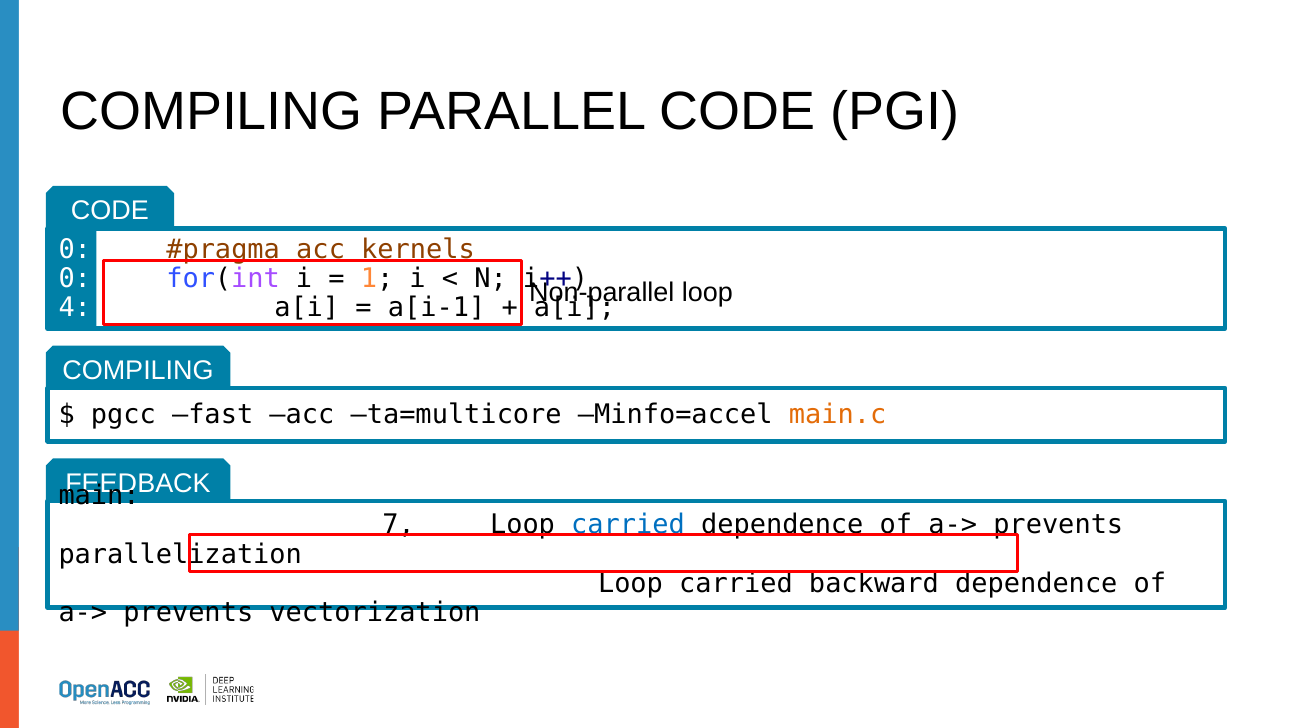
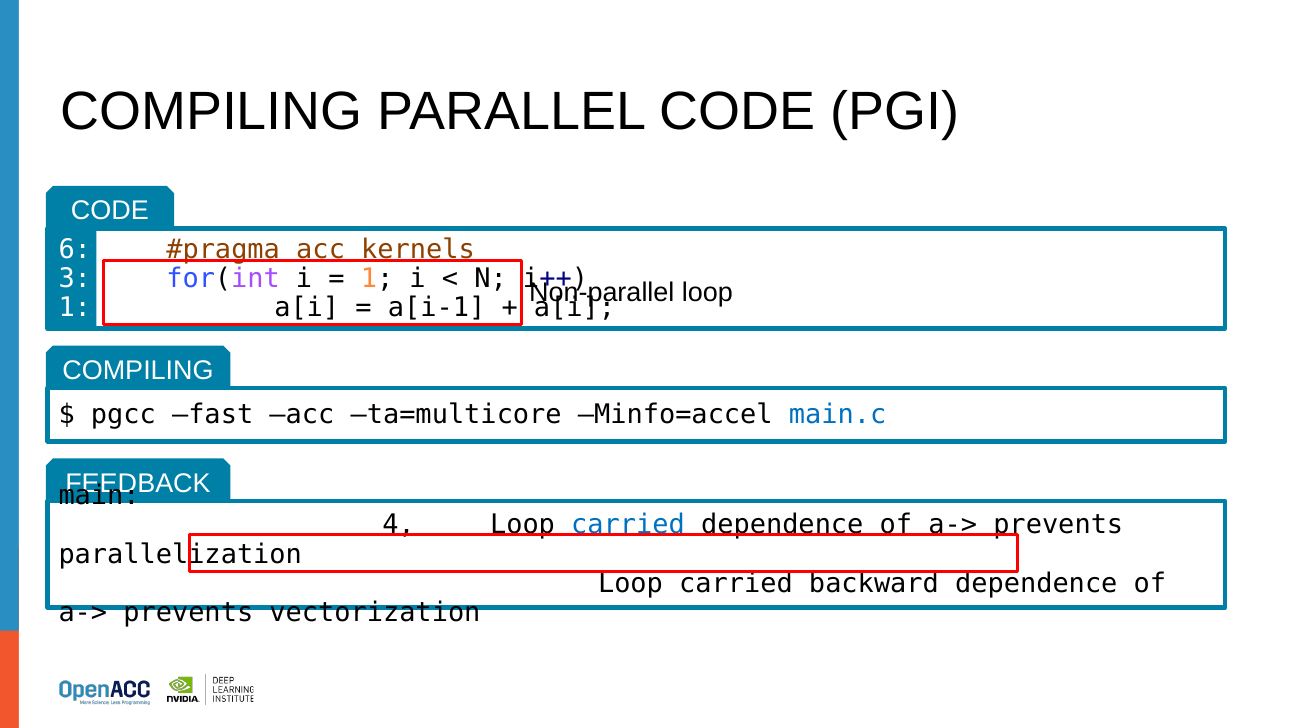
0: 0 -> 6 (75, 249)
0: 0 -> 3 (75, 279)
4: 4 -> 1 (75, 308)
main.c colour: orange -> blue (838, 415)
7: 7 -> 4 (398, 525)
